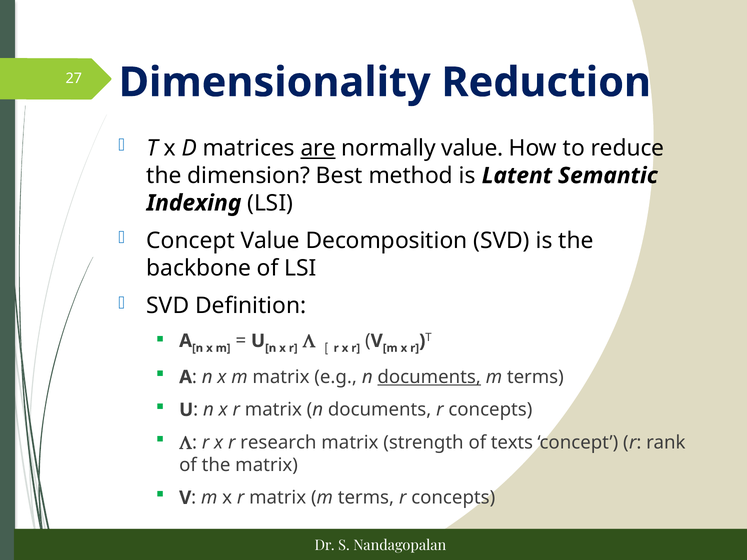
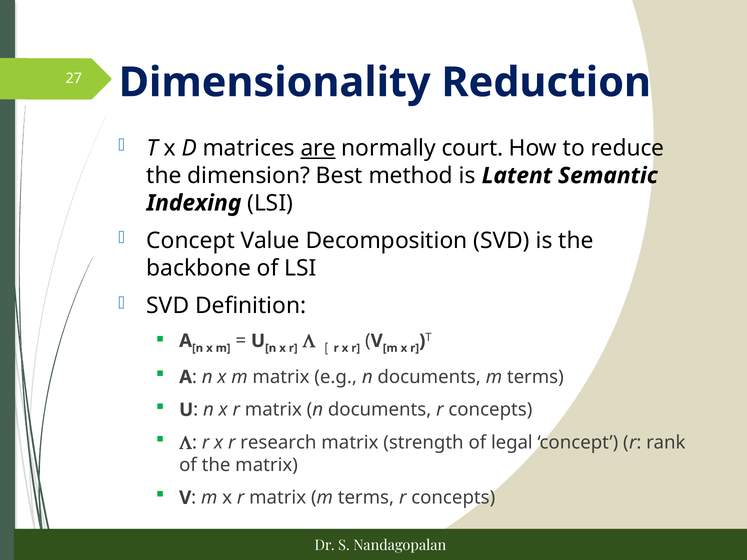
normally value: value -> court (472, 148)
documents underline: present -> none (429, 377)
texts: texts -> legal (512, 443)
